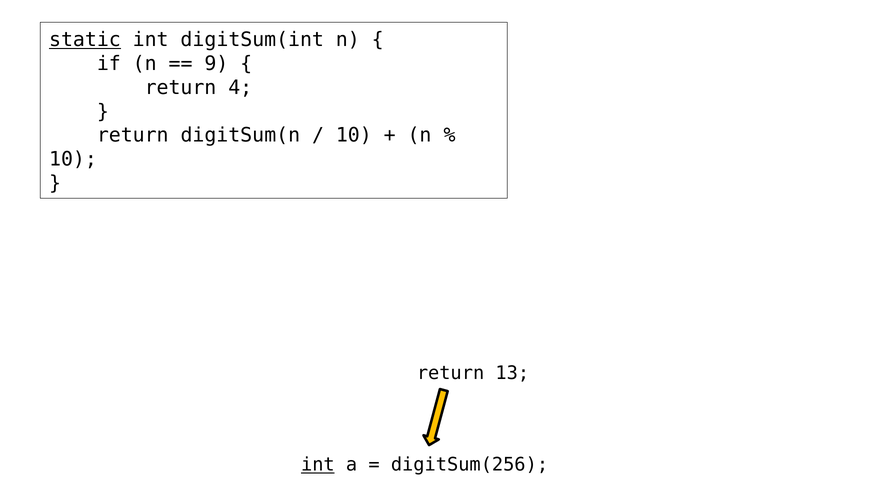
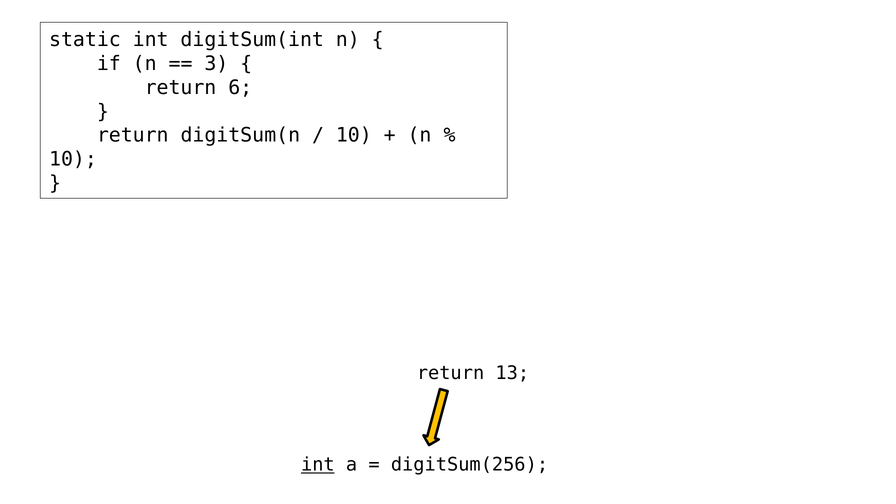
static underline: present -> none (85, 40)
9: 9 -> 3 (216, 64)
4: 4 -> 6 (240, 88)
